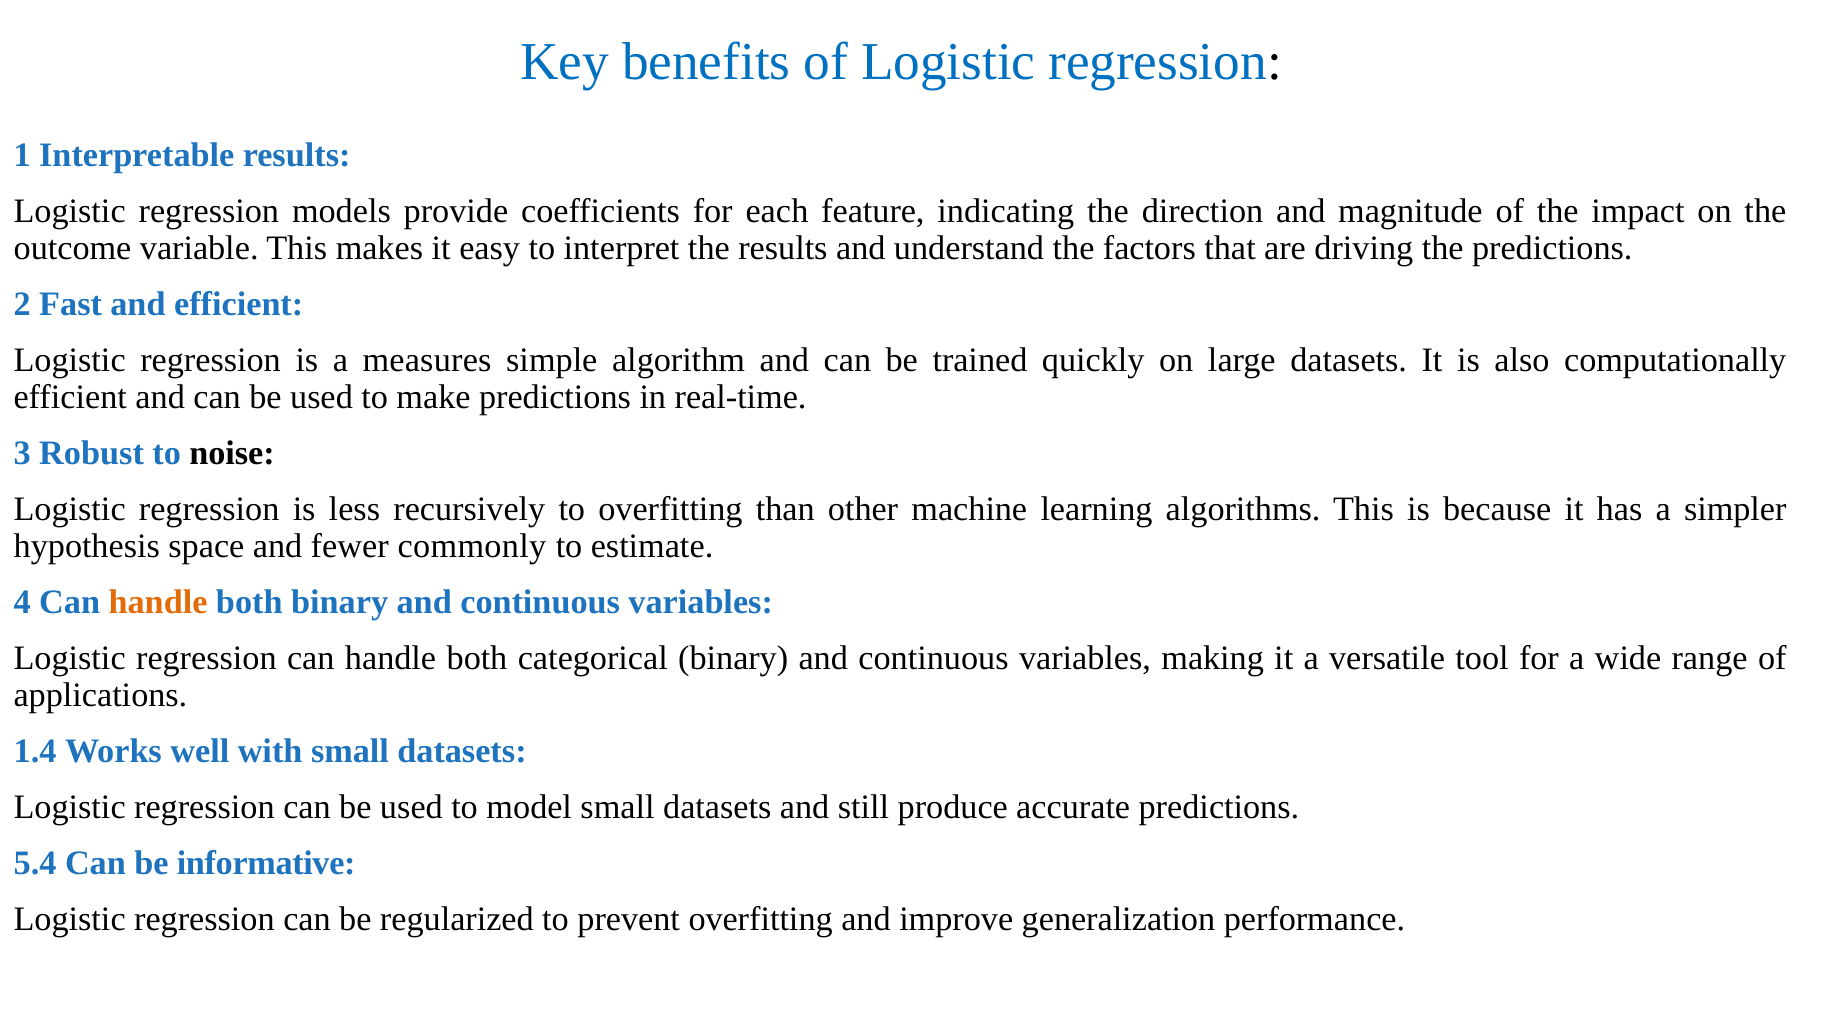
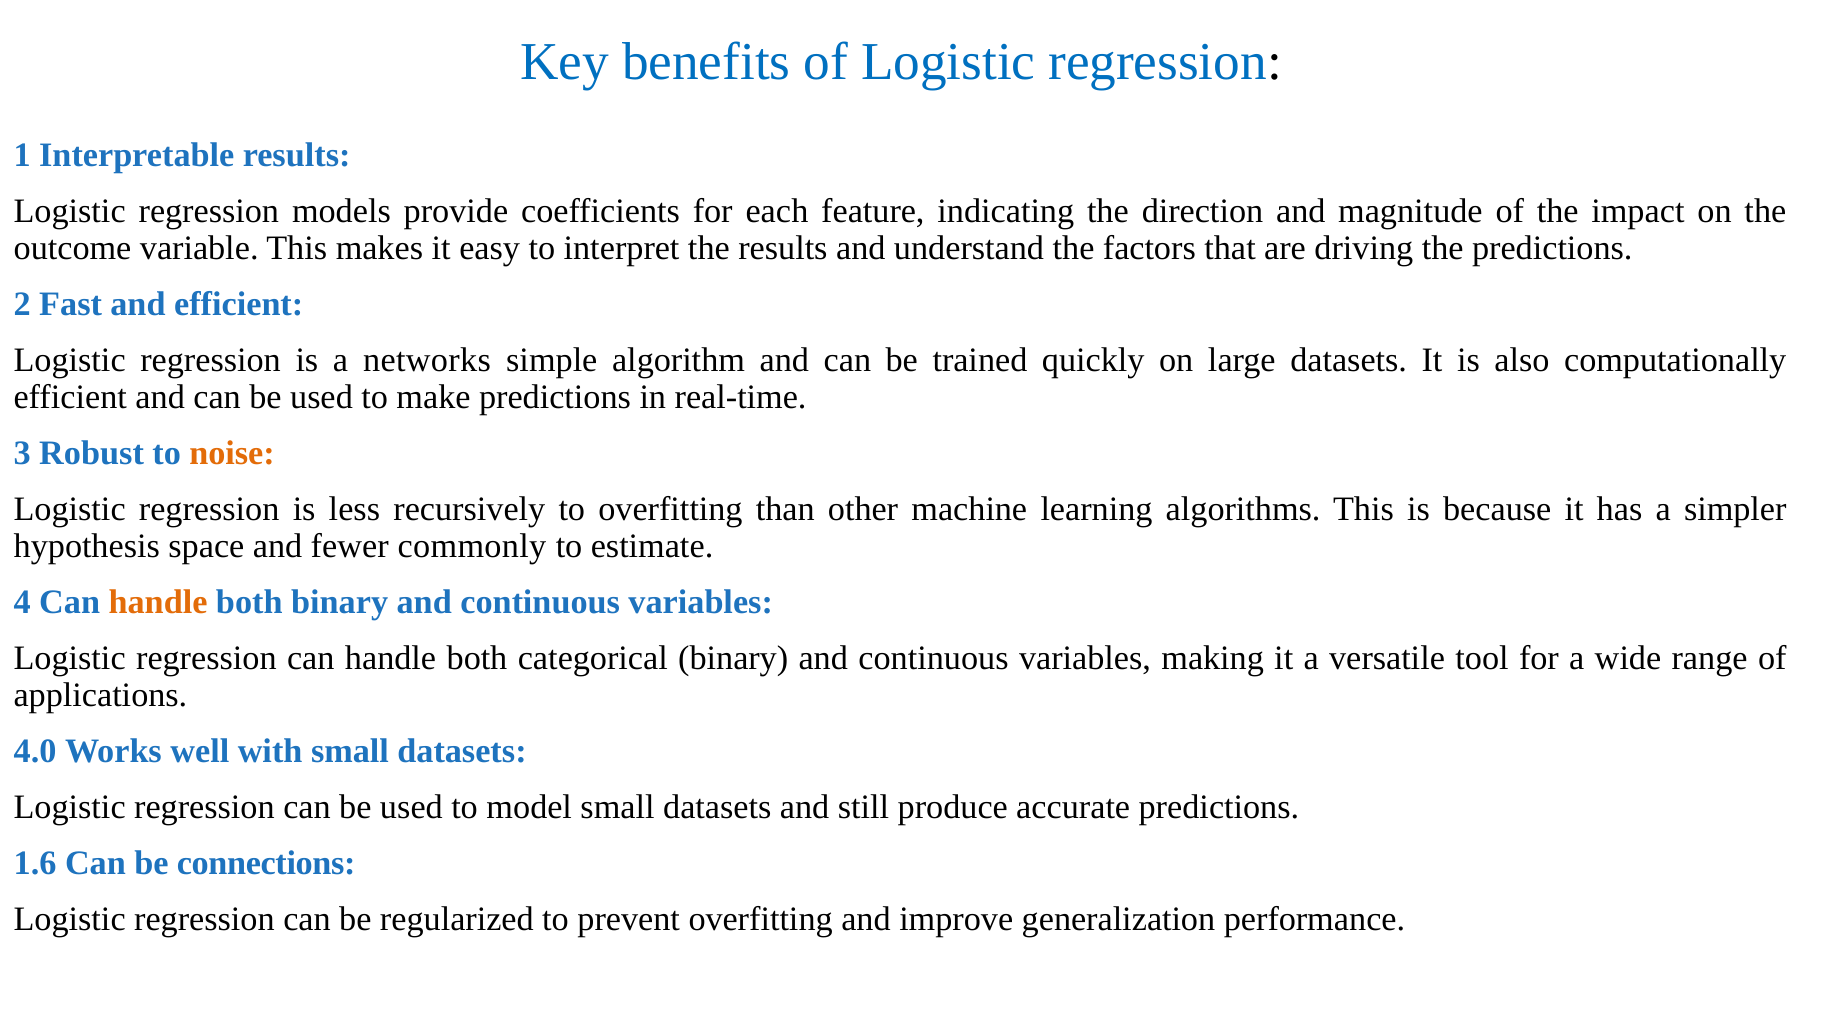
measures: measures -> networks (427, 361)
noise colour: black -> orange (232, 454)
1.4: 1.4 -> 4.0 (35, 752)
5.4: 5.4 -> 1.6 (35, 864)
informative: informative -> connections (266, 864)
